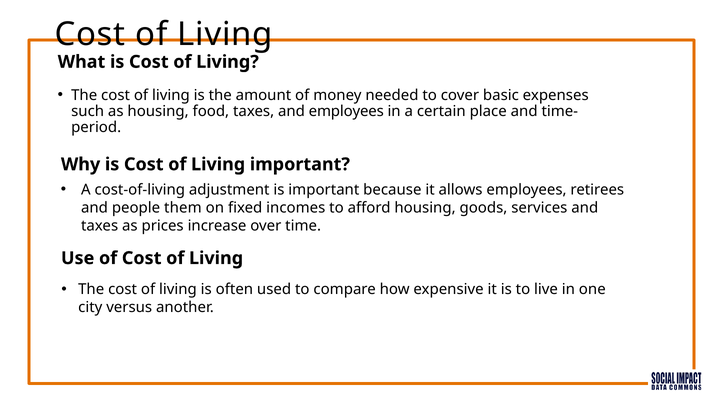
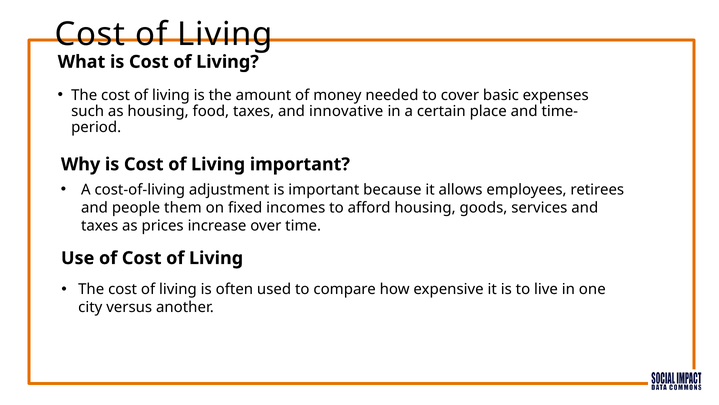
and employees: employees -> innovative (346, 111)
